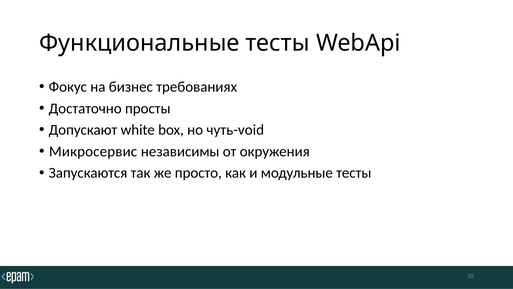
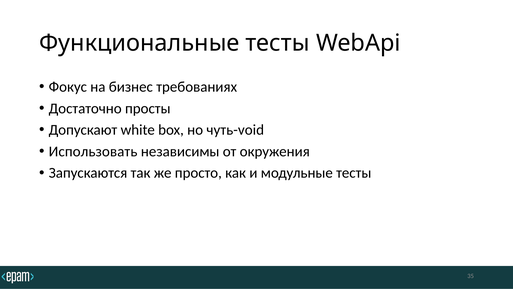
Микросервис: Микросервис -> Использовать (93, 151)
